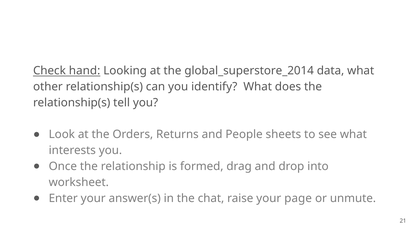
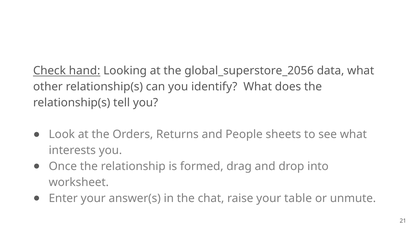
global_superstore_2014: global_superstore_2014 -> global_superstore_2056 (249, 71)
page: page -> table (298, 198)
